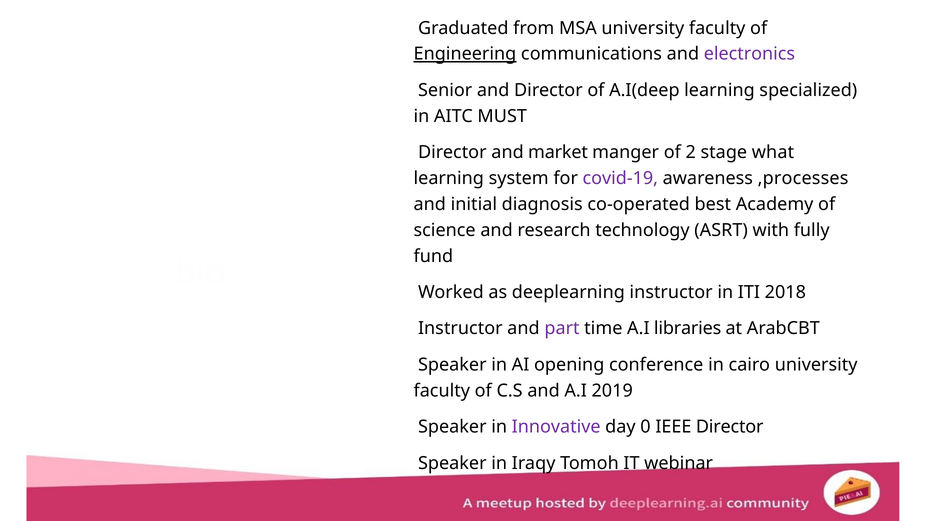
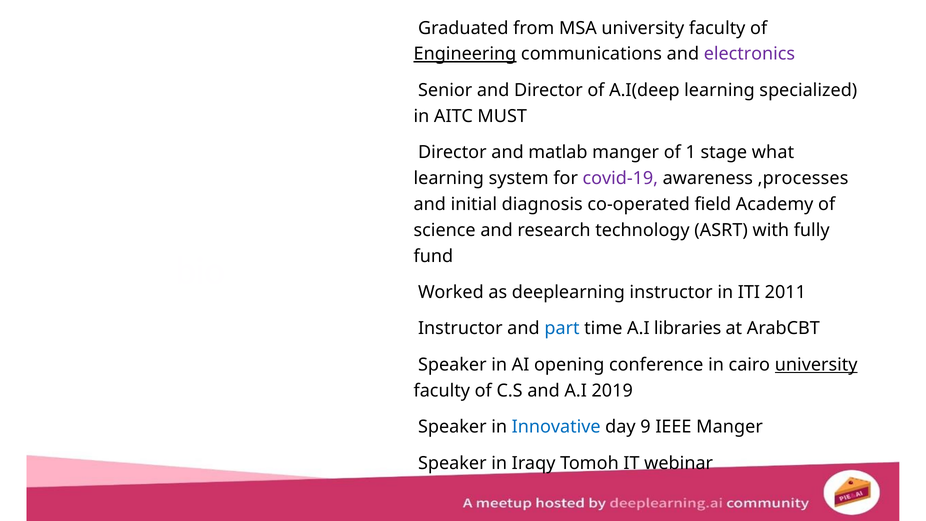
market: market -> matlab (558, 152)
2: 2 -> 1 (691, 152)
best: best -> field (713, 204)
2018: 2018 -> 2011 (785, 292)
part colour: purple -> blue (562, 328)
university underline: none -> present (816, 365)
Innovative colour: purple -> blue (556, 427)
0: 0 -> 9 (645, 427)
IEEE Director: Director -> Manger (730, 427)
